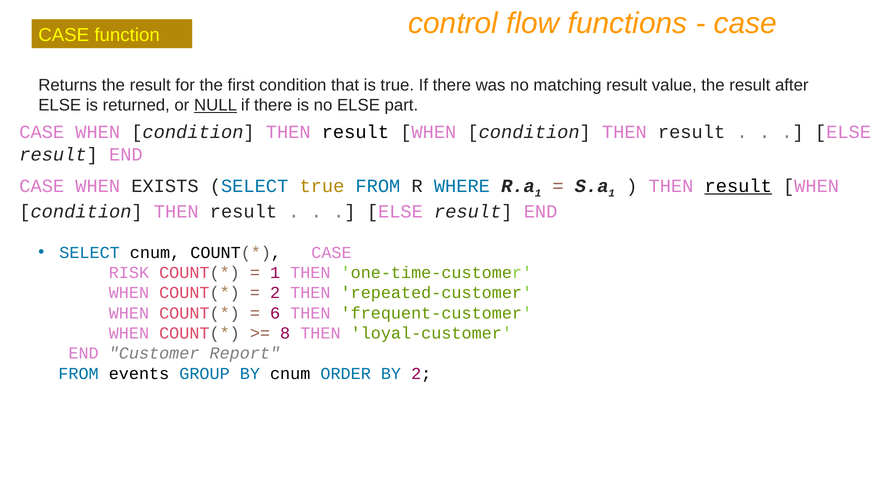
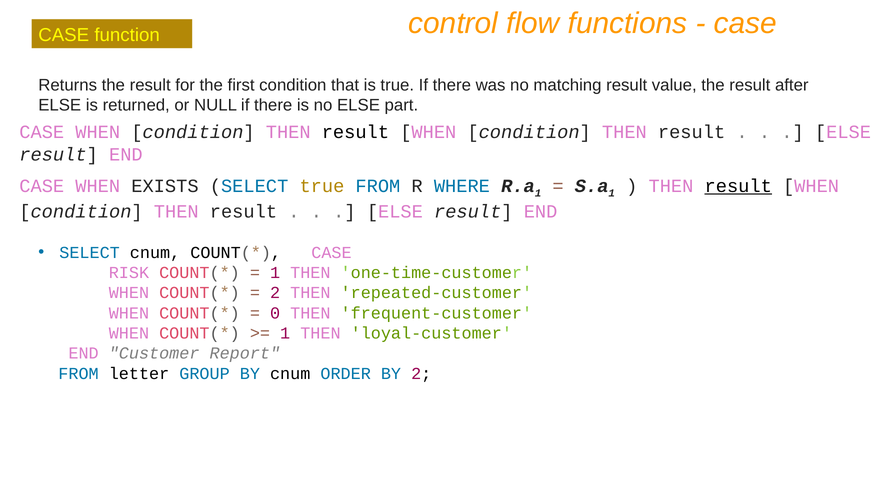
NULL underline: present -> none (215, 105)
6: 6 -> 0 (275, 313)
8: 8 -> 1 (285, 333)
events: events -> letter (139, 374)
